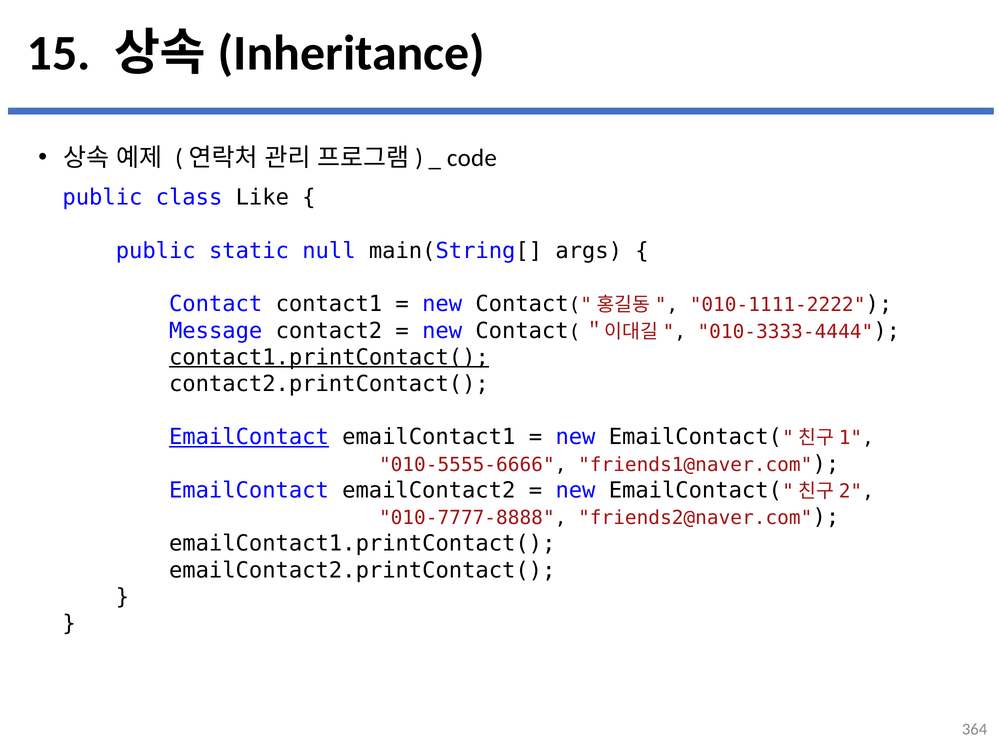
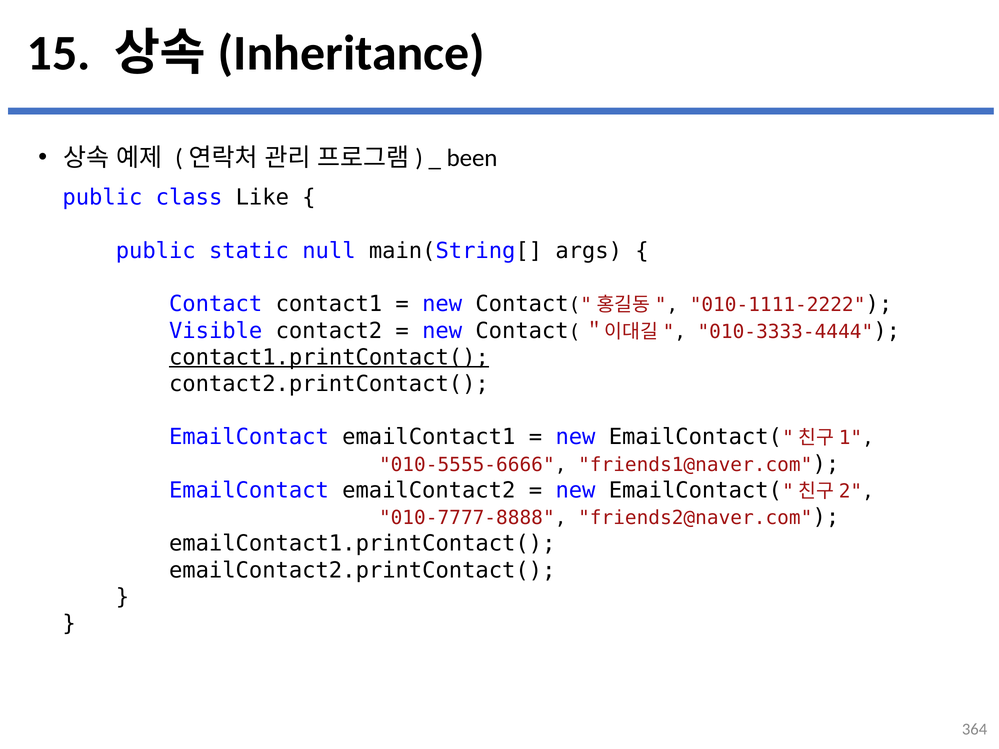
code: code -> been (472, 158)
Message: Message -> Visible (216, 331)
EmailContact underline: present -> none (249, 437)
